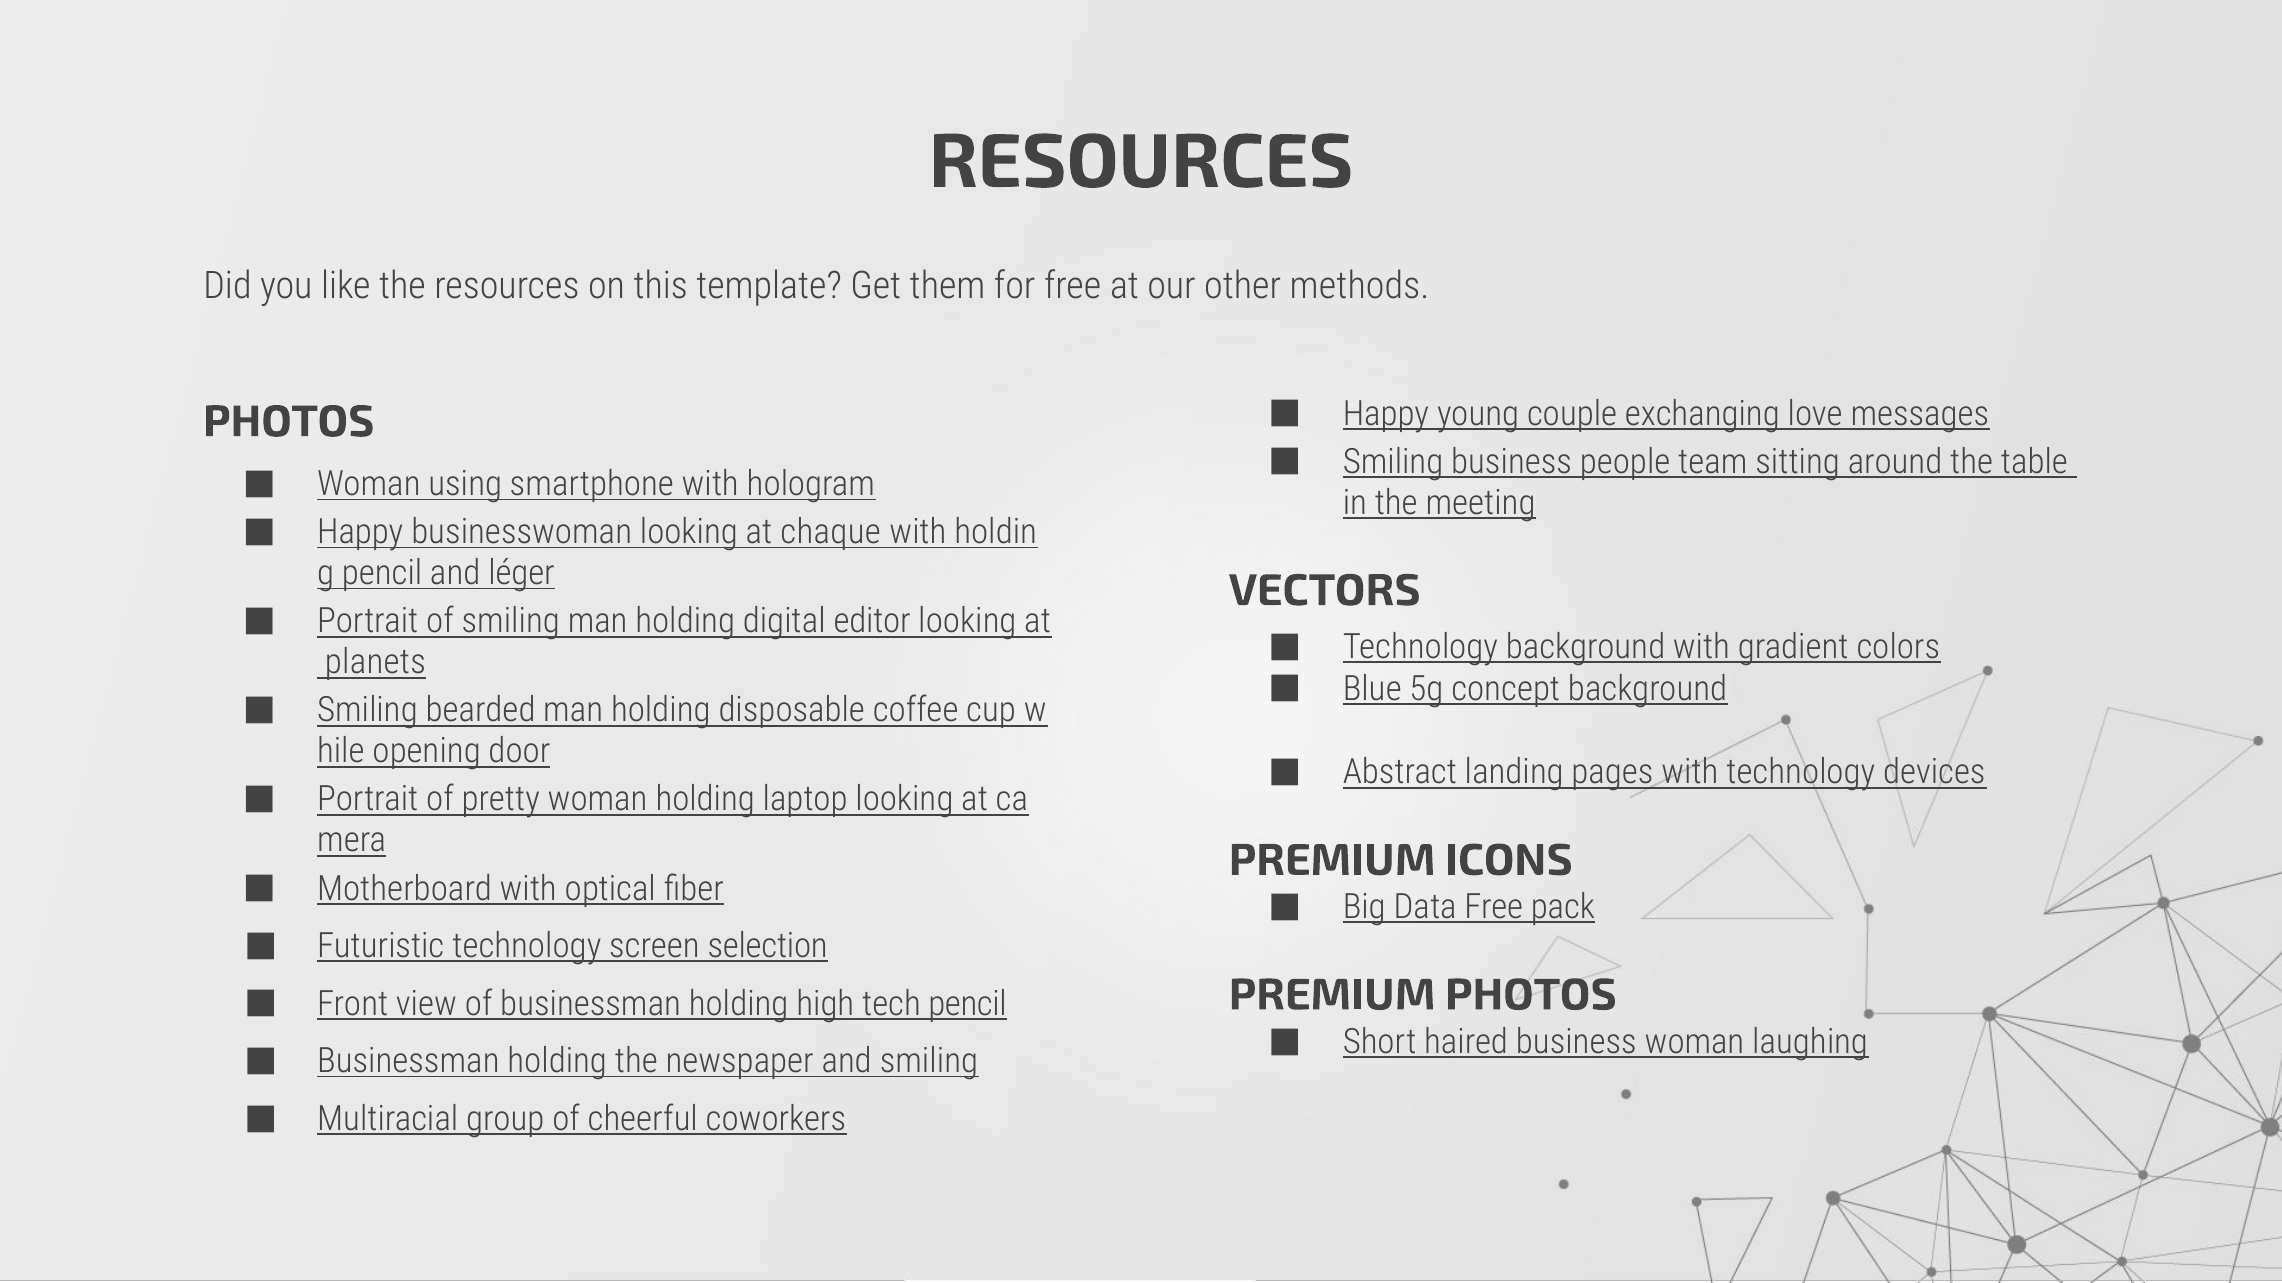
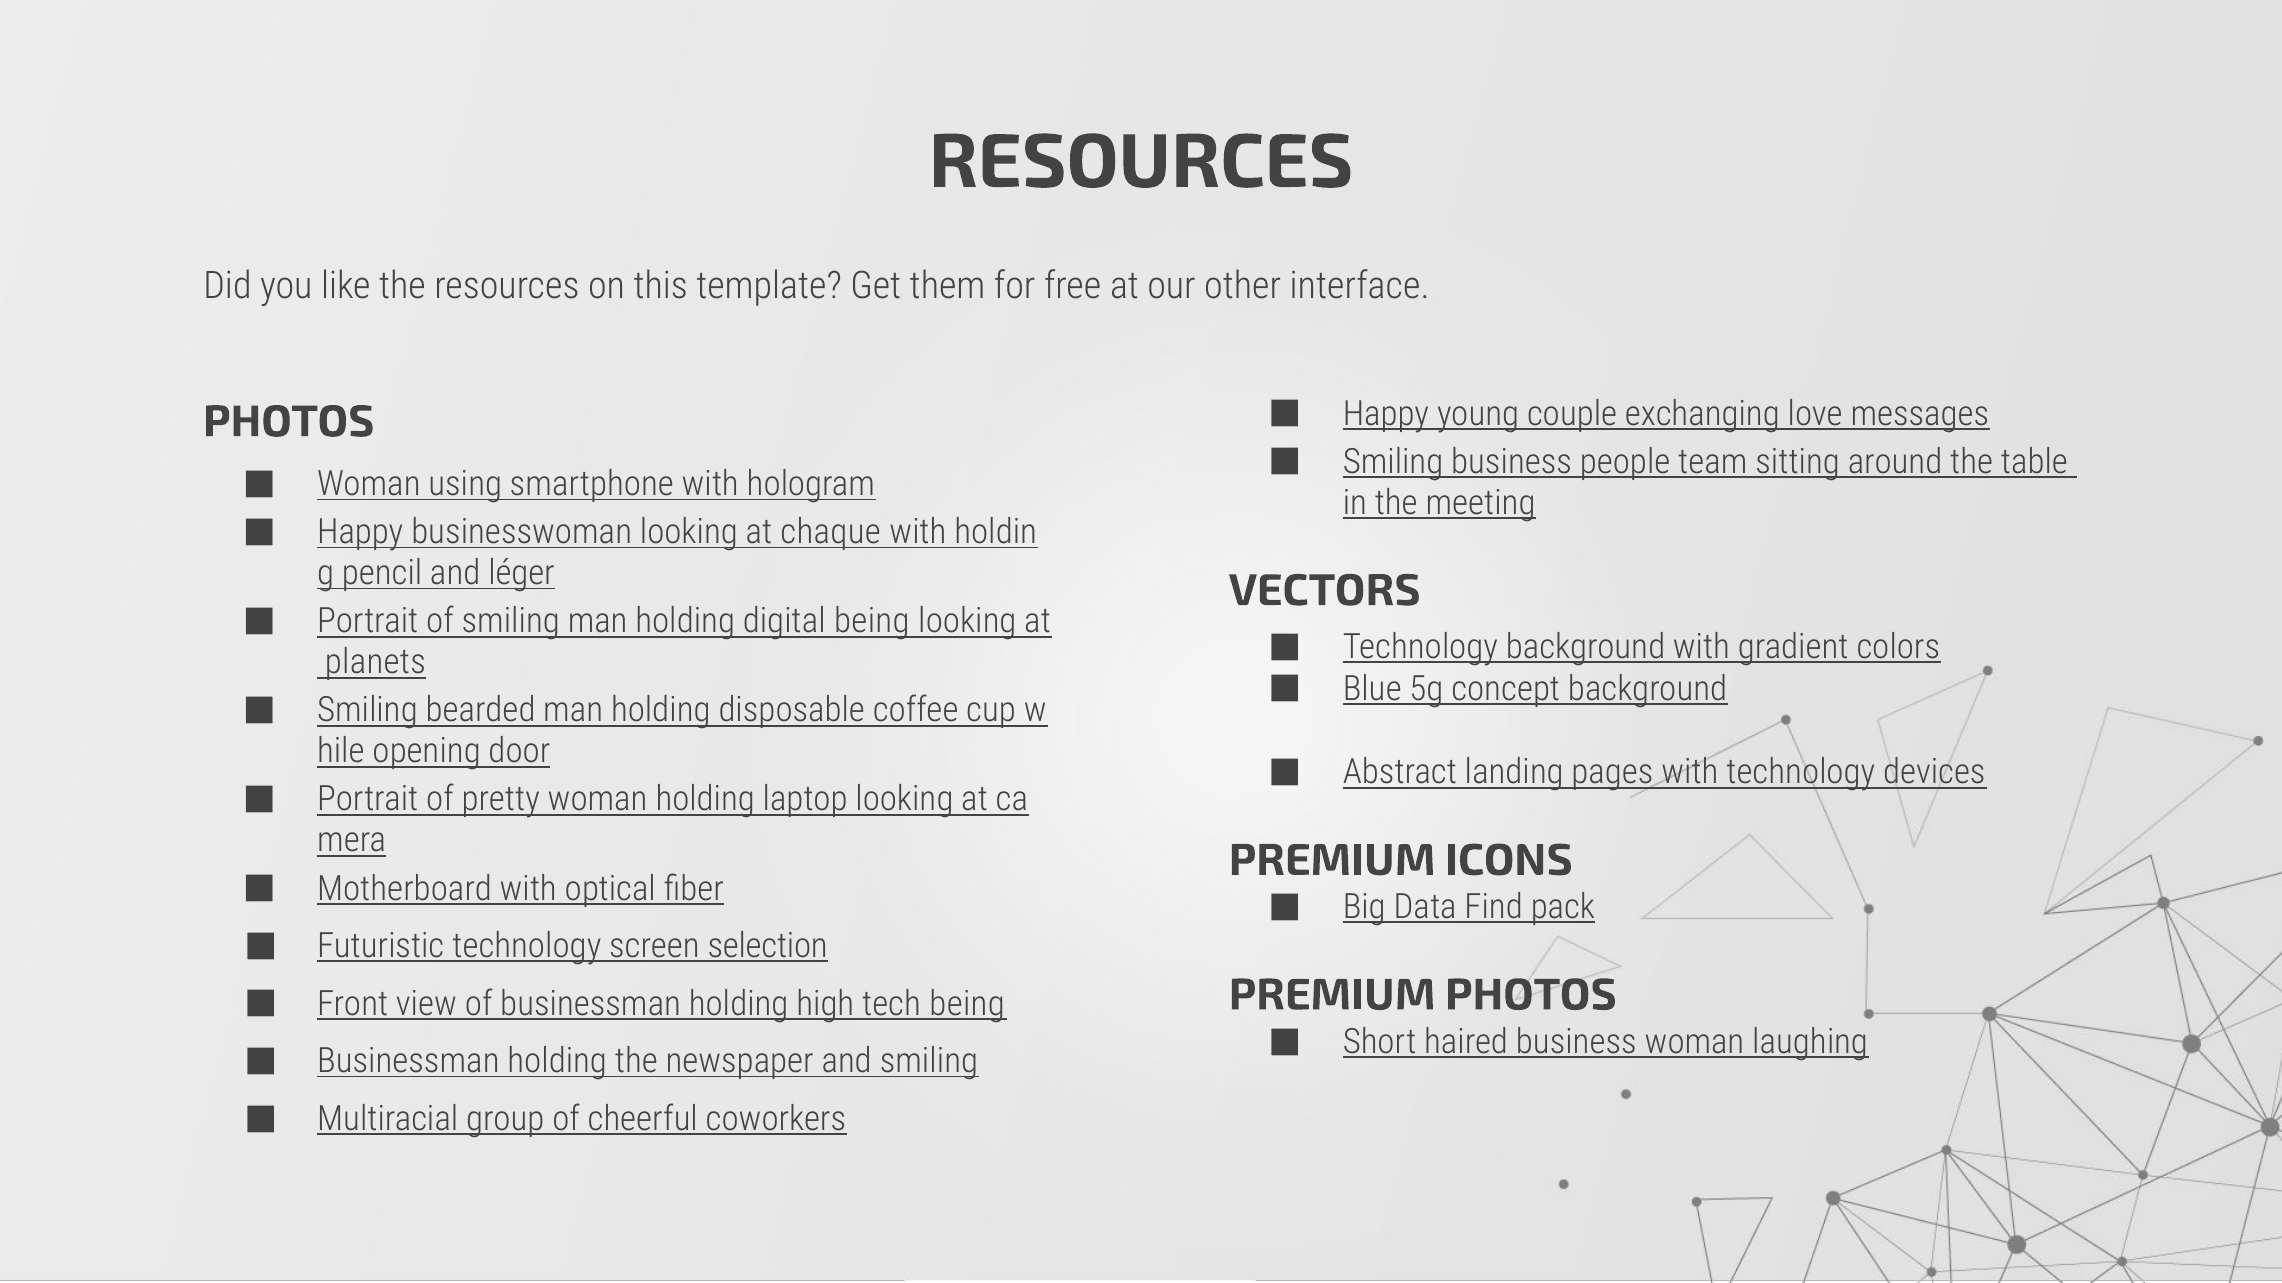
methods: methods -> interface (1360, 286)
digital editor: editor -> being (872, 622)
Data Free: Free -> Find (1494, 907)
tech pencil: pencil -> being (967, 1004)
